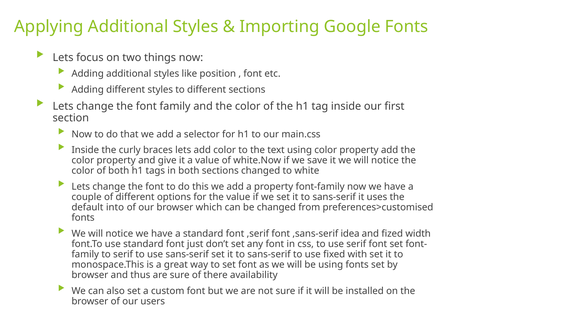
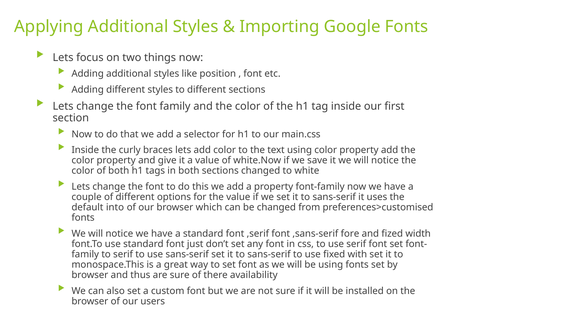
idea: idea -> fore (350, 233)
